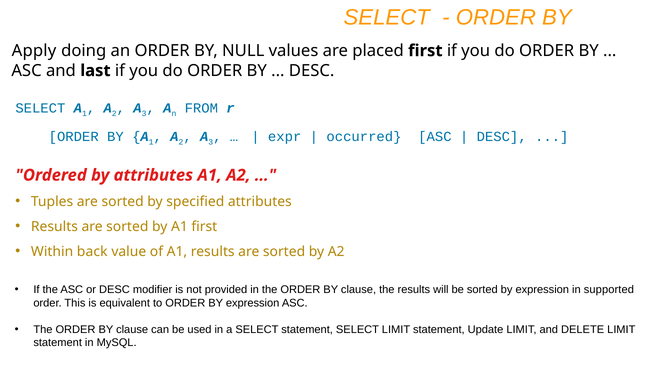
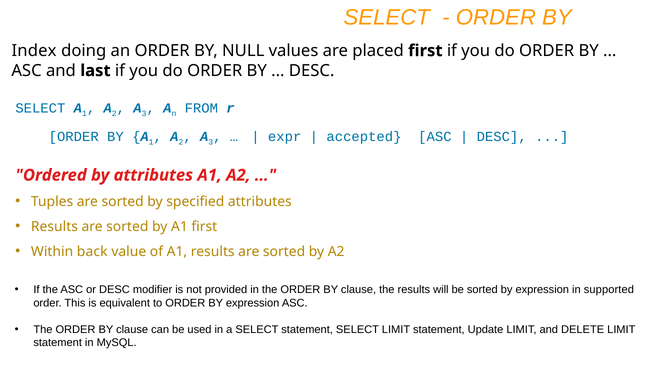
Apply: Apply -> Index (34, 51)
occurred: occurred -> accepted (364, 137)
